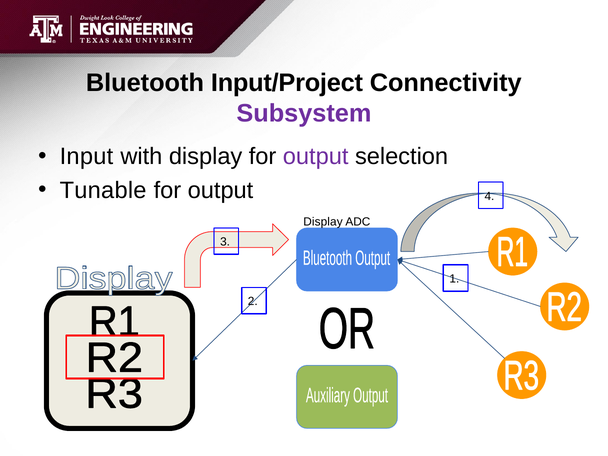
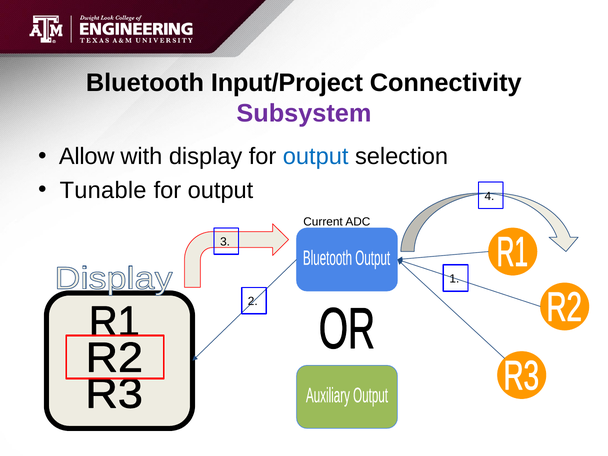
Input: Input -> Allow (87, 157)
output colour: purple -> blue (316, 157)
Display: Display -> Current (323, 222)
